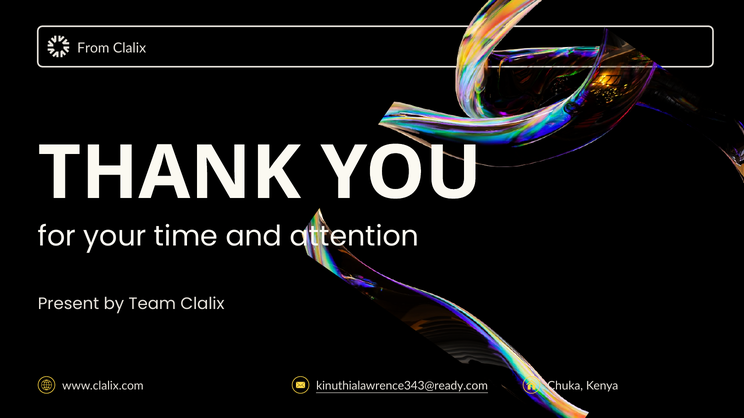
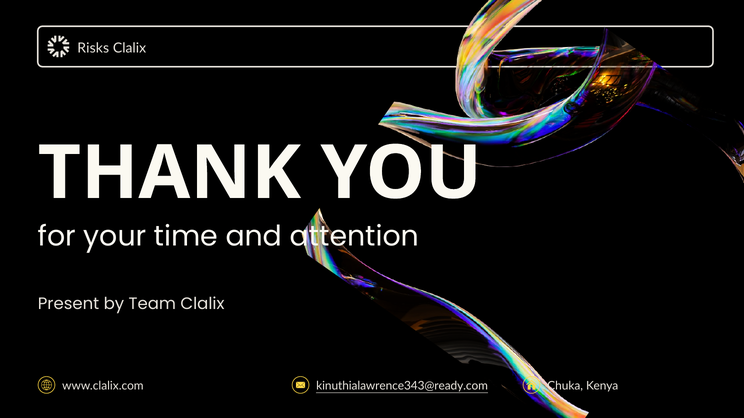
From: From -> Risks (93, 48)
